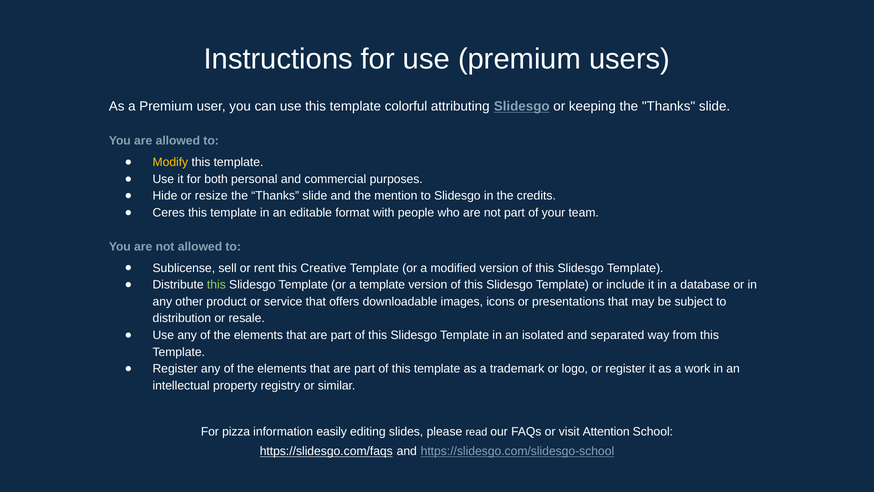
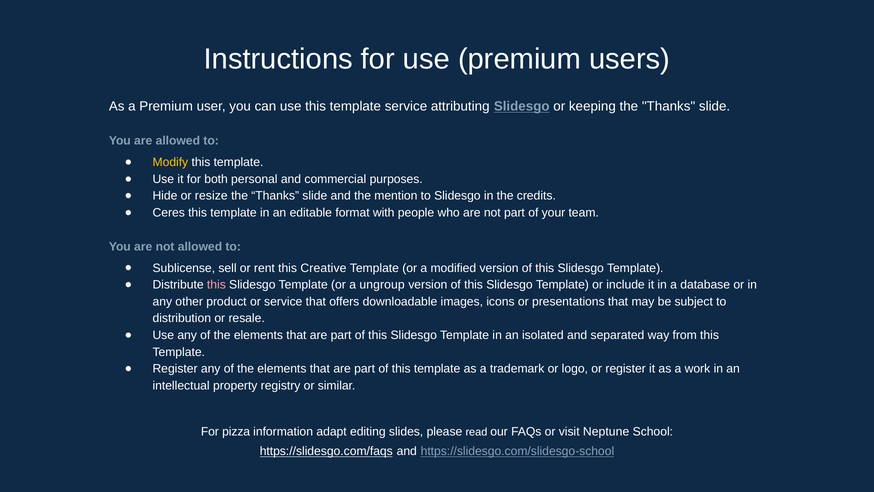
template colorful: colorful -> service (406, 106)
this colour: light green -> pink (216, 285)
a template: template -> ungroup (382, 285)
easily: easily -> adapt (332, 431)
Attention: Attention -> Neptune (606, 431)
